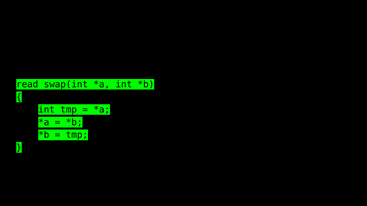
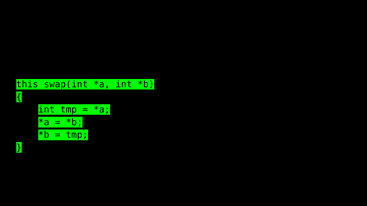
read: read -> this (27, 85)
